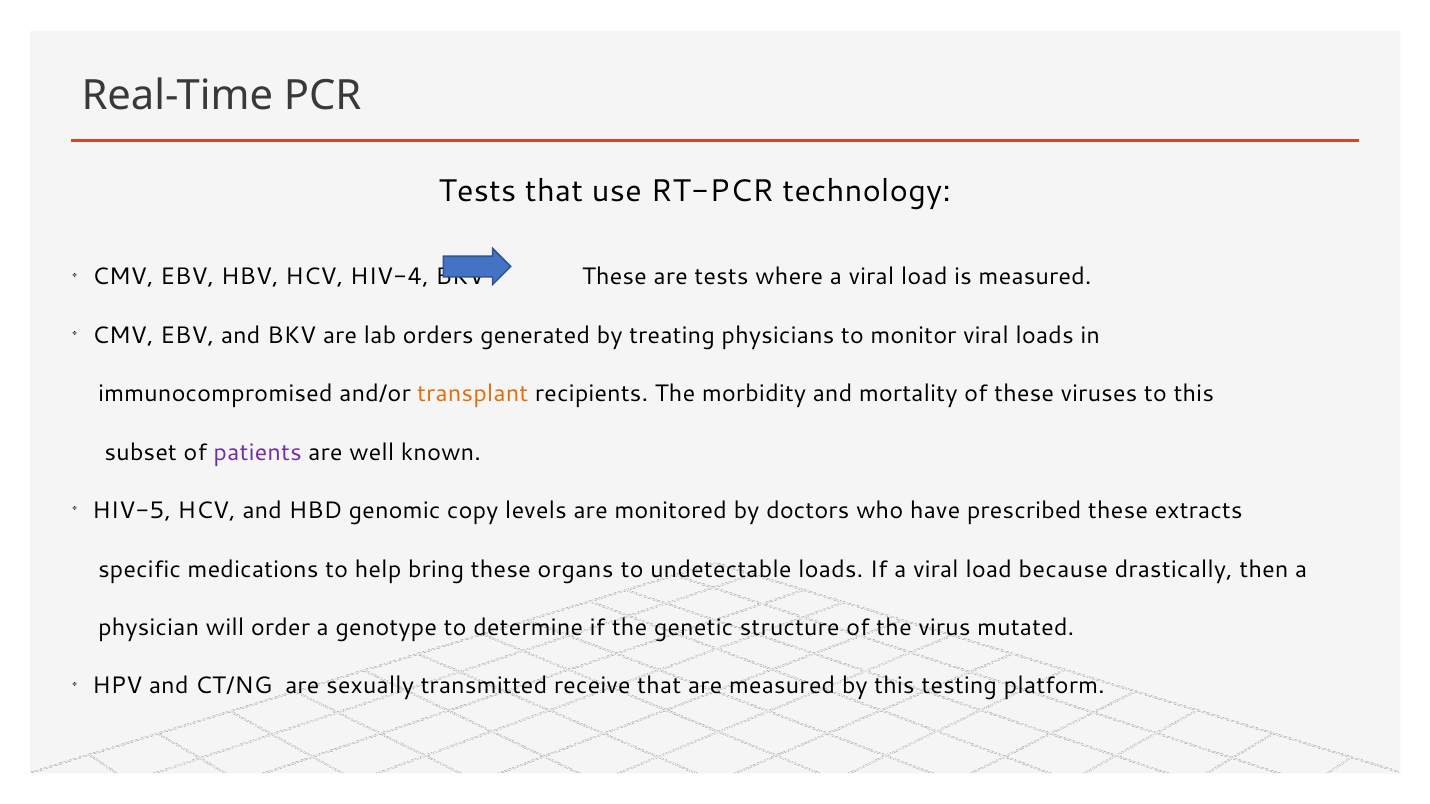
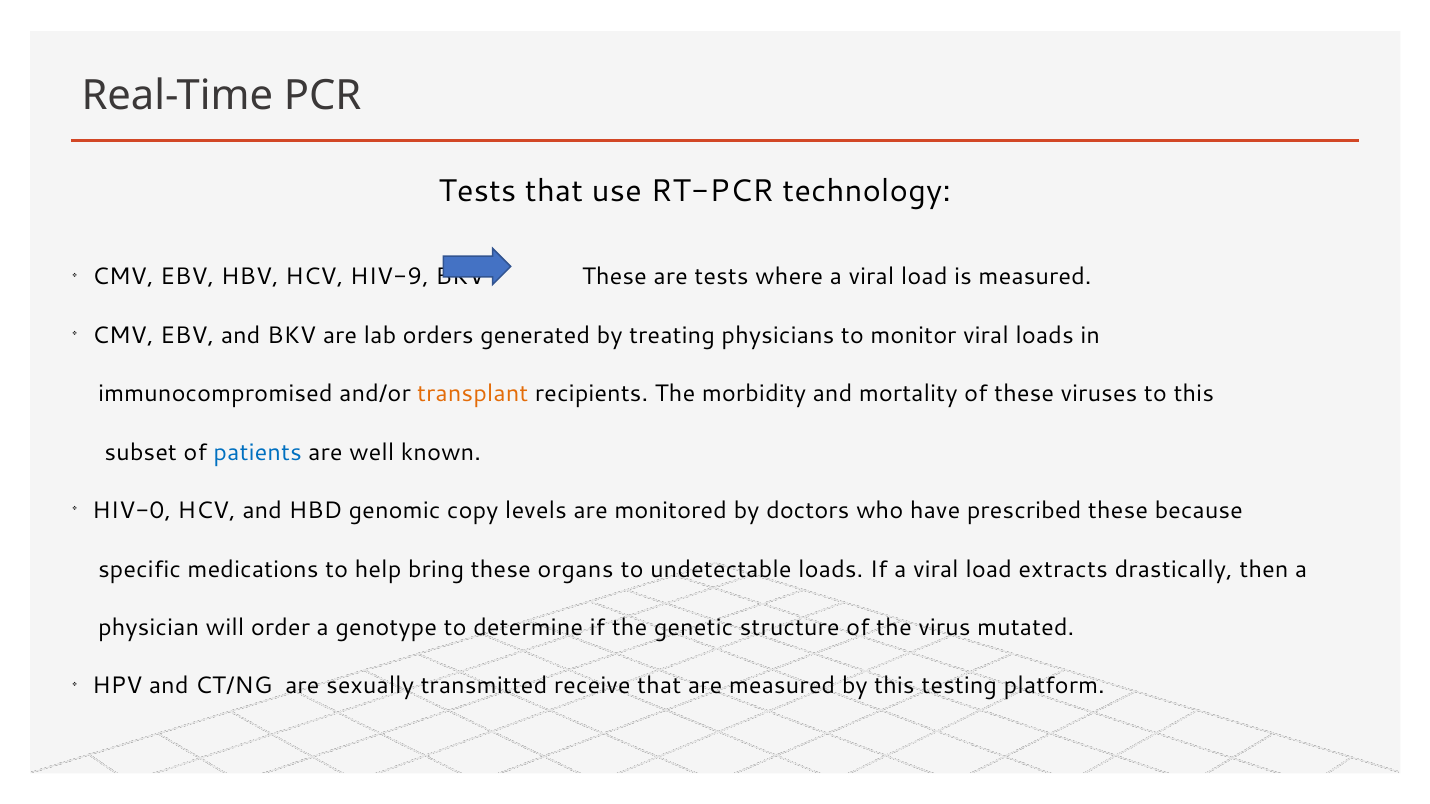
HIV-4: HIV-4 -> HIV-9 (389, 277)
patients colour: purple -> blue (258, 453)
HIV-5: HIV-5 -> HIV-0 (132, 511)
extracts: extracts -> because (1199, 511)
because: because -> extracts (1063, 569)
